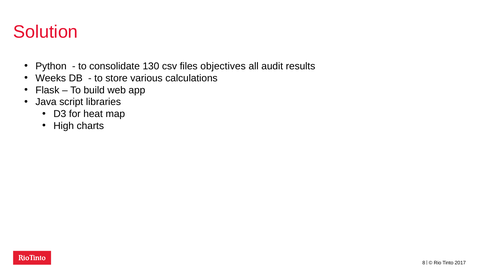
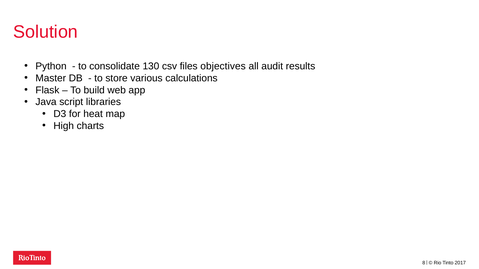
Weeks: Weeks -> Master (51, 78)
